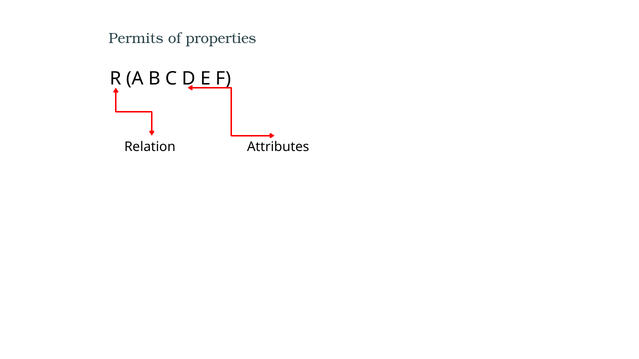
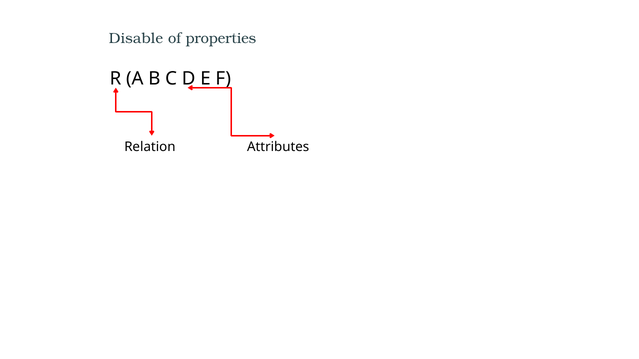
Permits: Permits -> Disable (136, 38)
